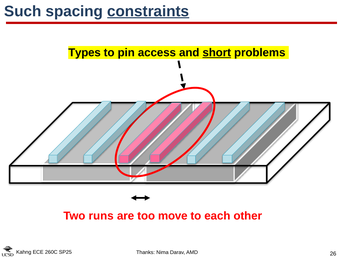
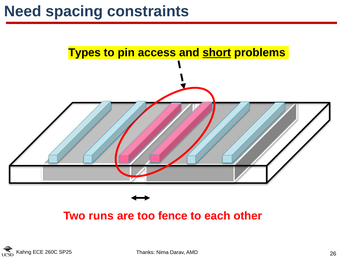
Such: Such -> Need (23, 11)
constraints underline: present -> none (148, 11)
move: move -> fence (173, 215)
